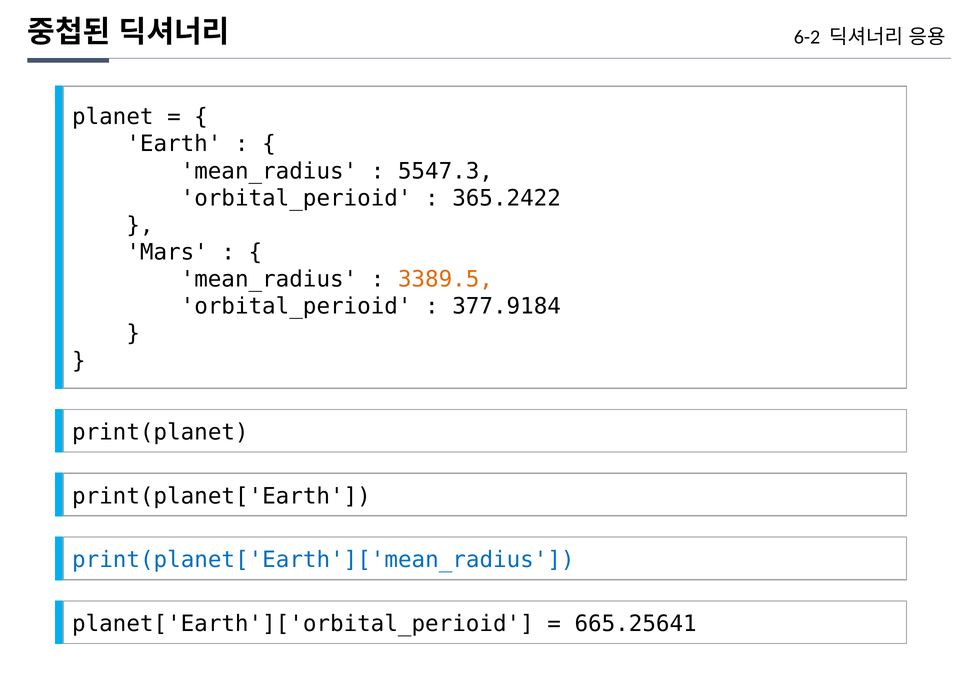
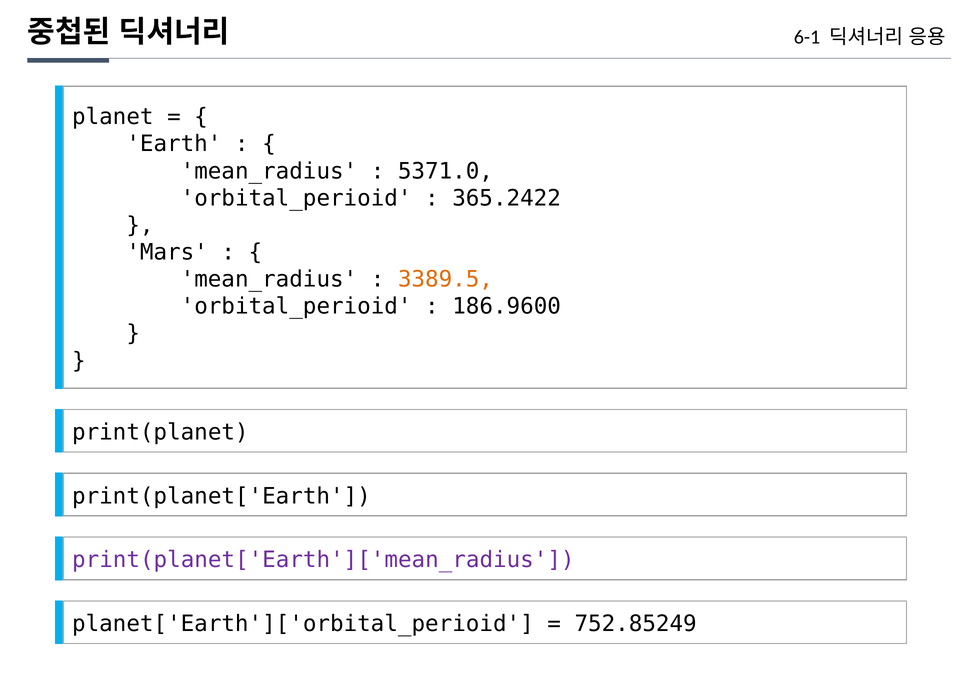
6-2: 6-2 -> 6-1 (807, 37)
5547.3: 5547.3 -> 5371.0 (445, 171)
377.9184: 377.9184 -> 186.9600 (507, 306)
print(planet['Earth']['mean_radius colour: blue -> purple (323, 560)
665.25641: 665.25641 -> 752.85249 (636, 624)
